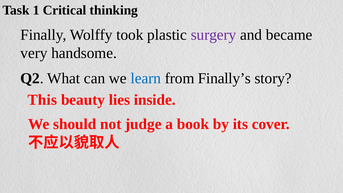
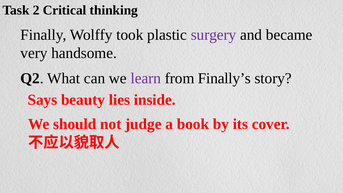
1: 1 -> 2 (36, 10)
learn colour: blue -> purple (146, 78)
This: This -> Says (42, 100)
